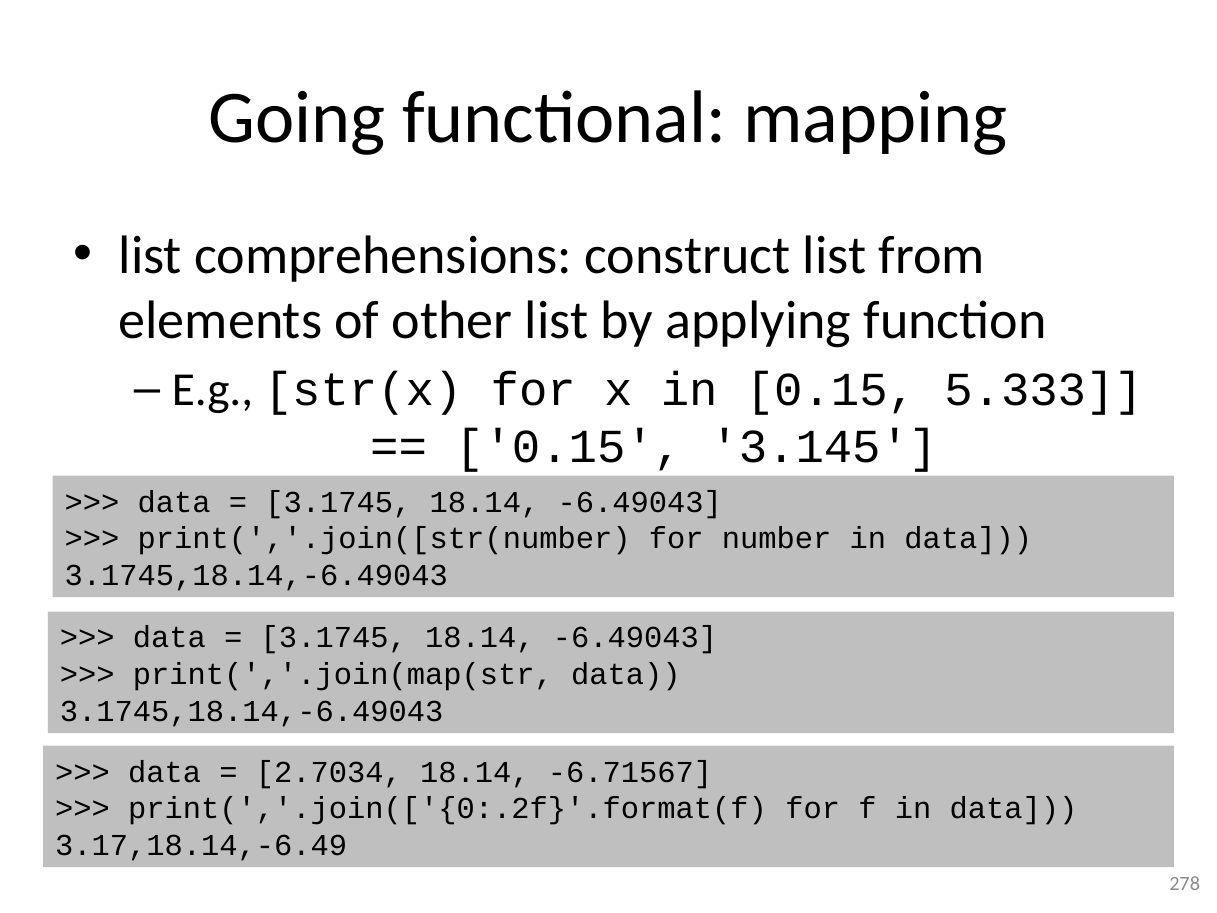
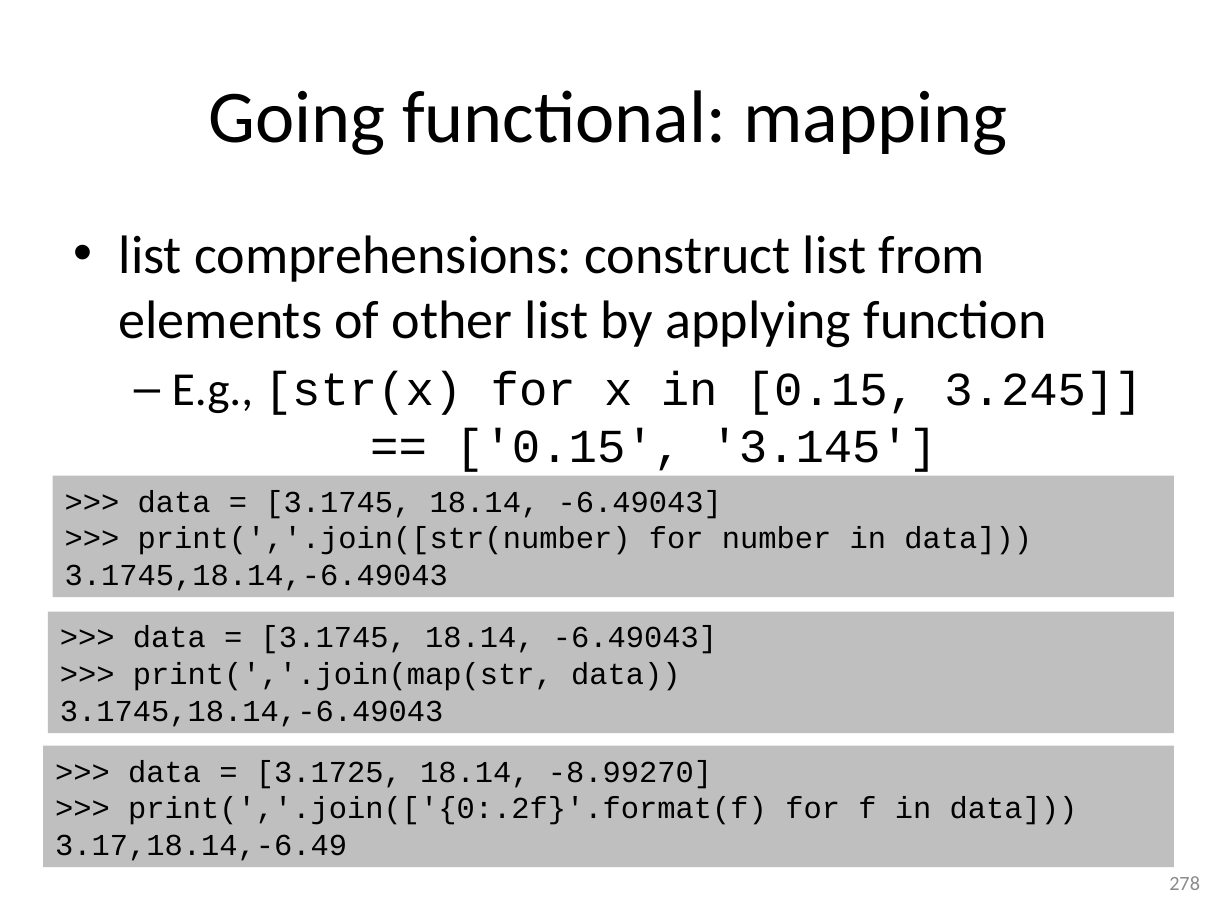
5.333: 5.333 -> 3.245 (1044, 390)
2.7034: 2.7034 -> 3.1725 (329, 772)
-6.71567: -6.71567 -> -8.99270 (630, 772)
